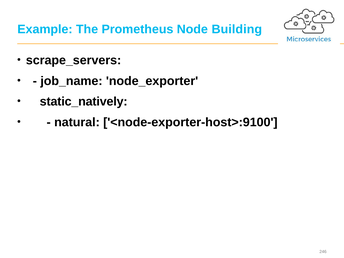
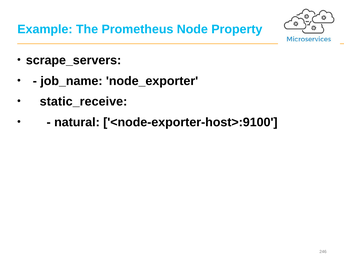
Building: Building -> Property (237, 29)
static_natively: static_natively -> static_receive (84, 102)
